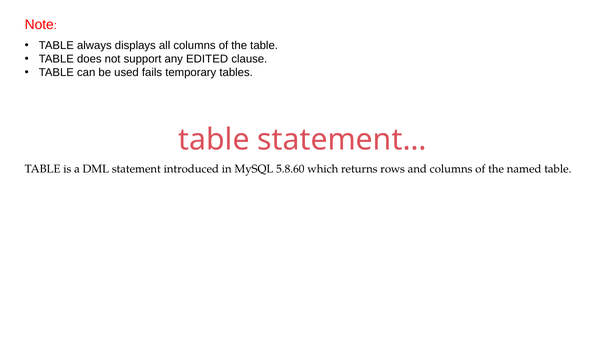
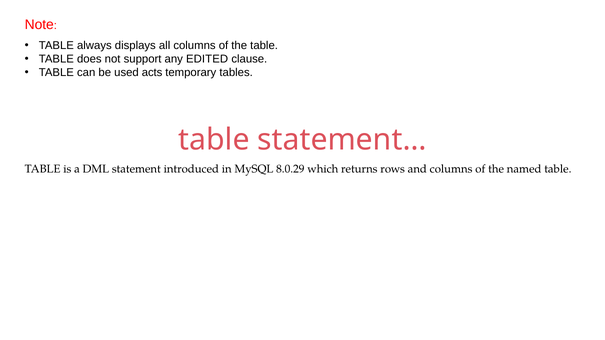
fails: fails -> acts (152, 73)
5.8.60: 5.8.60 -> 8.0.29 (290, 169)
